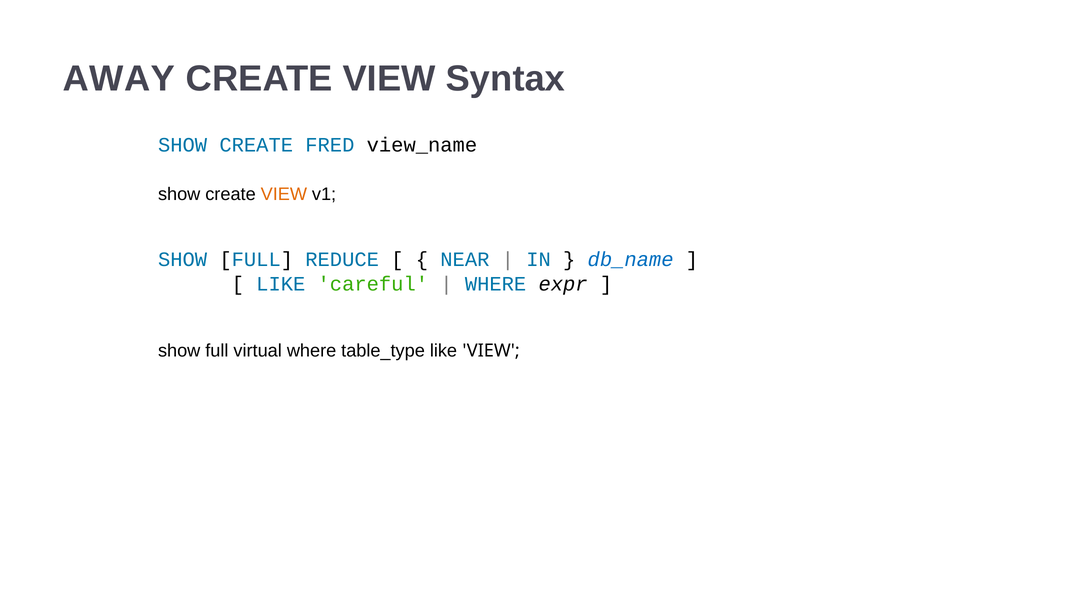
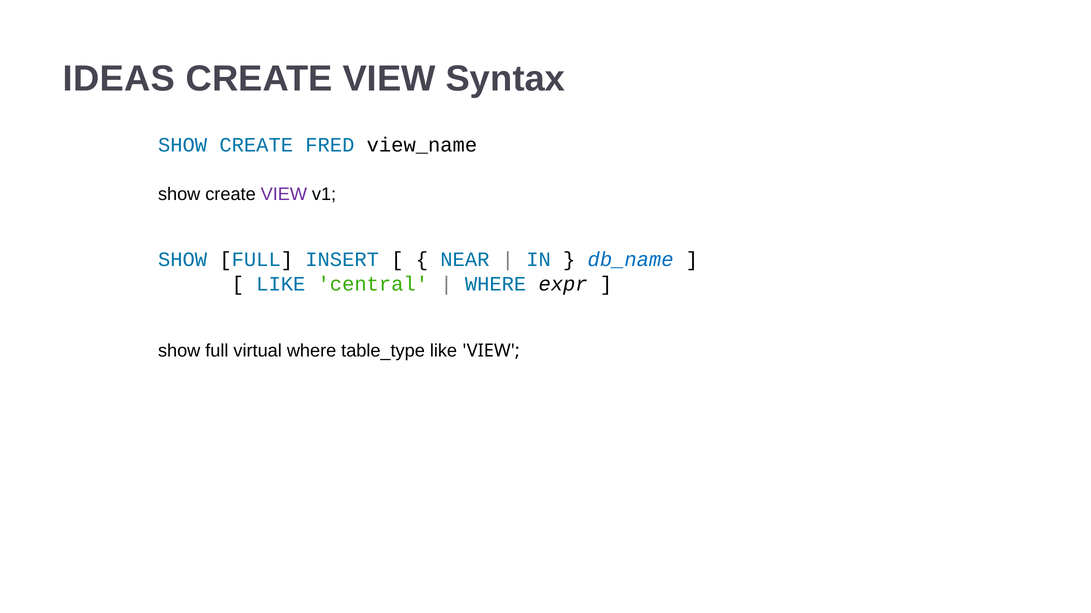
AWAY: AWAY -> IDEAS (119, 79)
VIEW colour: orange -> purple (284, 194)
REDUCE: REDUCE -> INSERT (342, 260)
careful: careful -> central (373, 284)
